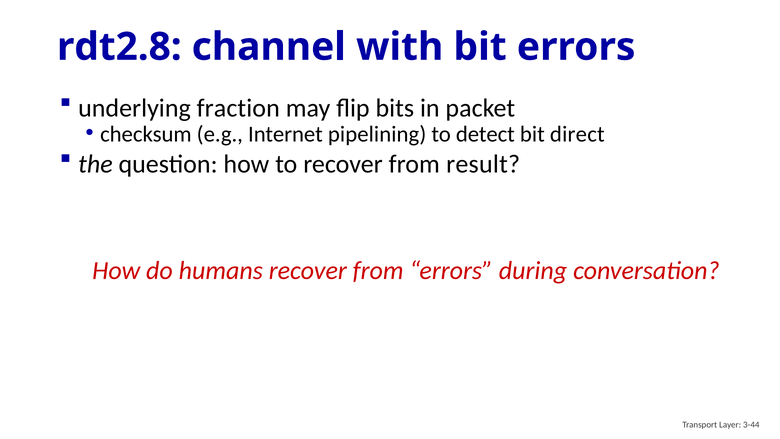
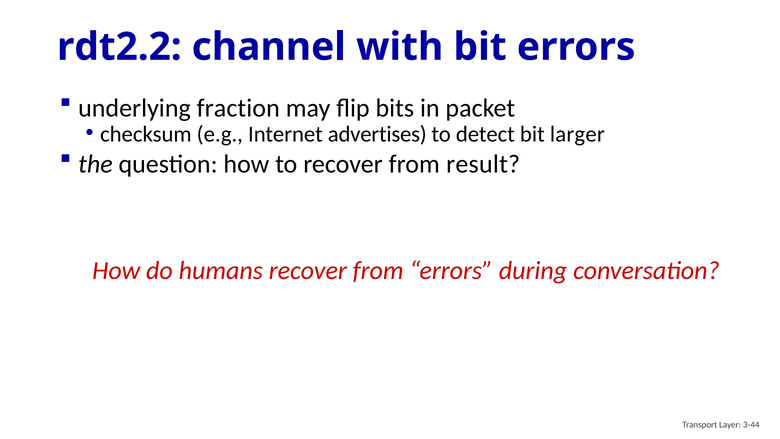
rdt2.8: rdt2.8 -> rdt2.2 (119, 47)
pipelining: pipelining -> advertises (377, 134)
direct: direct -> larger (577, 134)
